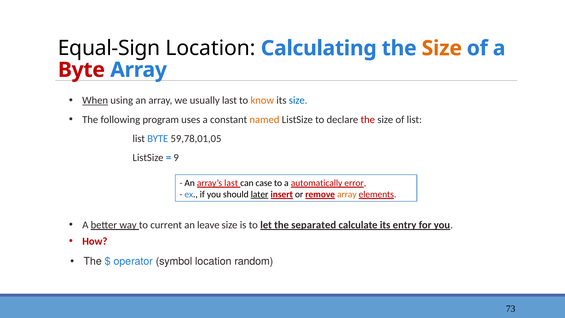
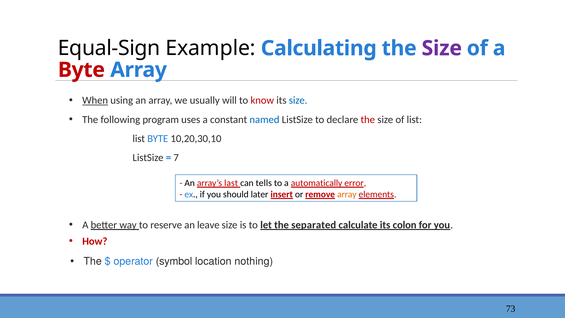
Equal-Sign Location: Location -> Example (210, 48)
Size colour: orange -> purple (442, 48)
usually last: last -> will (229, 100)
know colour: orange -> red (262, 100)
named colour: orange -> blue (264, 119)
59,78,01,05: 59,78,01,05 -> 10,20,30,10 (196, 139)
9: 9 -> 7 (176, 158)
case: case -> tells (264, 183)
later underline: present -> none (260, 194)
current: current -> reserve (166, 225)
entry: entry -> colon (405, 225)
random: random -> nothing (254, 261)
